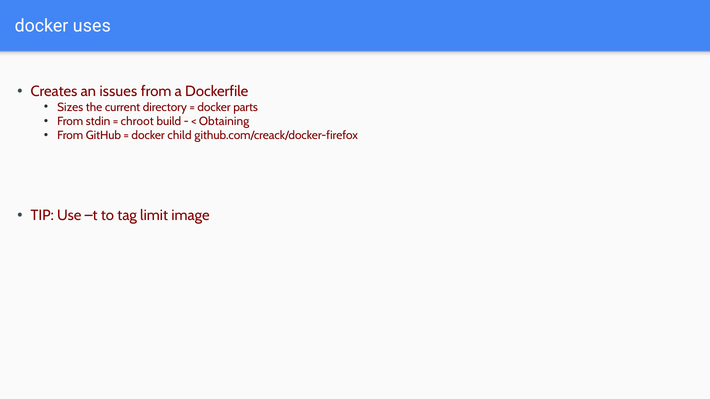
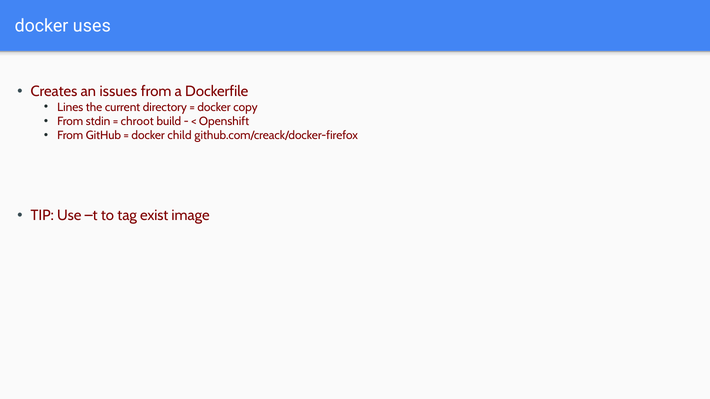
Sizes: Sizes -> Lines (70, 107)
parts: parts -> copy (245, 107)
Obtaining: Obtaining -> Openshift (224, 122)
limit: limit -> exist (154, 216)
